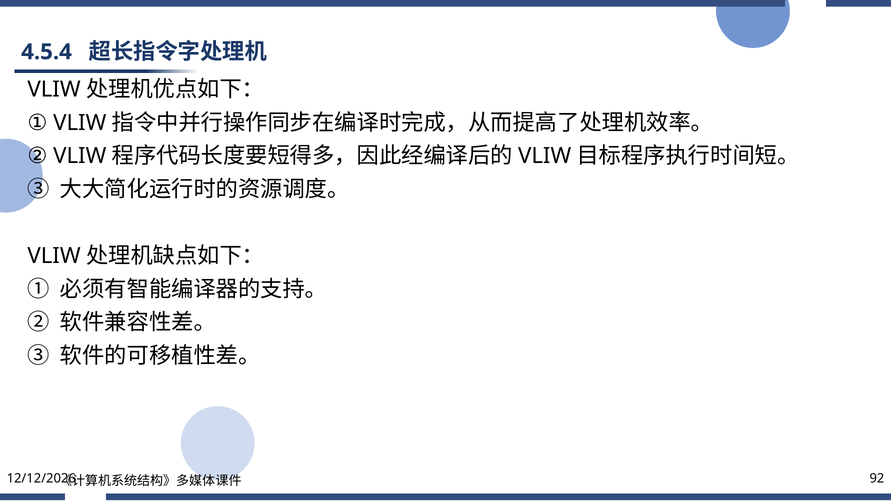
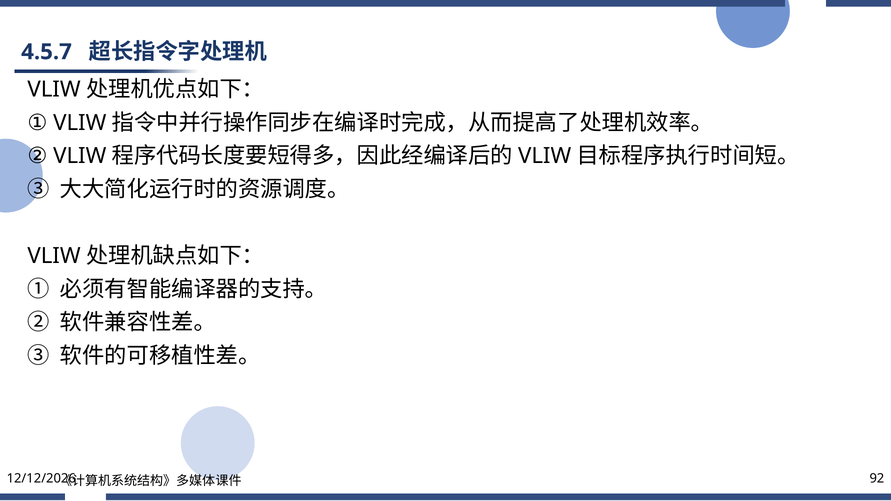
4.5.4: 4.5.4 -> 4.5.7 (47, 52)
